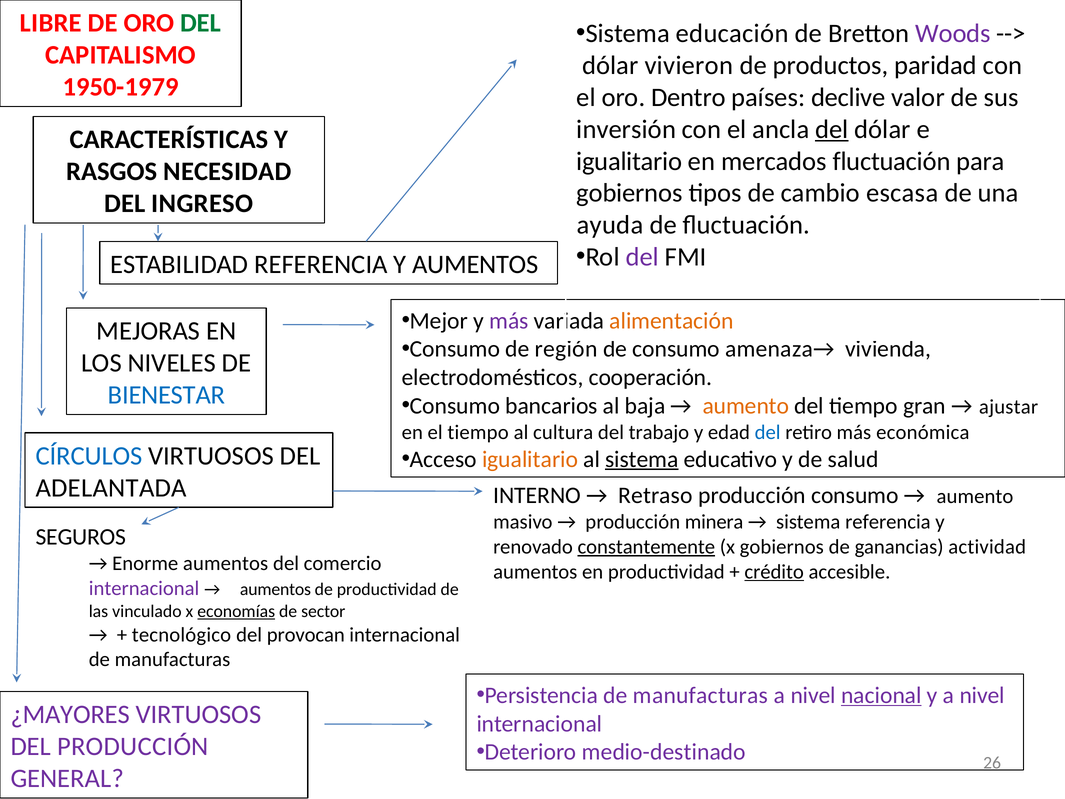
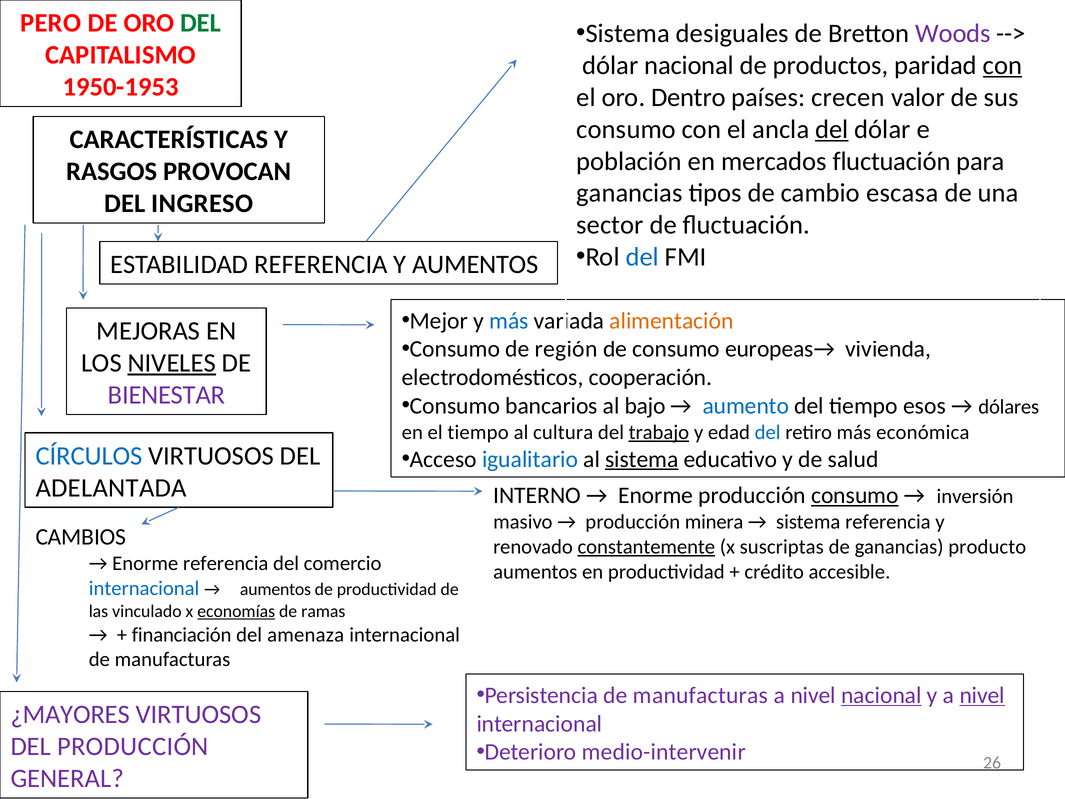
LIBRE: LIBRE -> PERO (51, 23)
educación: educación -> desiguales (732, 33)
dólar vivieron: vivieron -> nacional (689, 65)
con underline: none -> present (1003, 65)
1950-1979: 1950-1979 -> 1950-1953 (121, 87)
declive: declive -> crecen (848, 97)
inversión: inversión -> consumo (626, 129)
igualitario: igualitario -> población (629, 161)
NECESIDAD: NECESIDAD -> PROVOCAN (227, 172)
gobiernos: gobiernos -> ganancias (629, 193)
ayuda: ayuda -> sector (610, 225)
del colour: purple -> blue (642, 257)
más colour: purple -> blue (509, 321)
amenaza→: amenaza→ -> europeas→ (780, 349)
NIVELES underline: none -> present (172, 363)
BIENESTAR colour: blue -> purple (167, 395)
baja: baja -> bajo (645, 406)
aumento colour: orange -> blue (746, 406)
gran: gran -> esos (924, 406)
ajustar: ajustar -> dólares (1009, 407)
trabajo underline: none -> present (659, 432)
igualitario colour: orange -> blue (530, 459)
Retraso: Retraso -> Enorme (656, 495)
consumo underline: none -> present (855, 495)
aumento: aumento -> inversión (975, 496)
SEGUROS: SEGUROS -> CAMBIOS (81, 537)
x gobiernos: gobiernos -> suscriptas (782, 547)
actividad: actividad -> producto (987, 547)
Enorme aumentos: aumentos -> referencia (226, 563)
crédito underline: present -> none (774, 572)
internacional colour: purple -> blue (144, 588)
sector: sector -> ramas (323, 611)
tecnológico: tecnológico -> financiación (182, 634)
provocan: provocan -> amenaza (306, 634)
nivel underline: none -> present (982, 695)
medio-destinado: medio-destinado -> medio-intervenir (664, 752)
